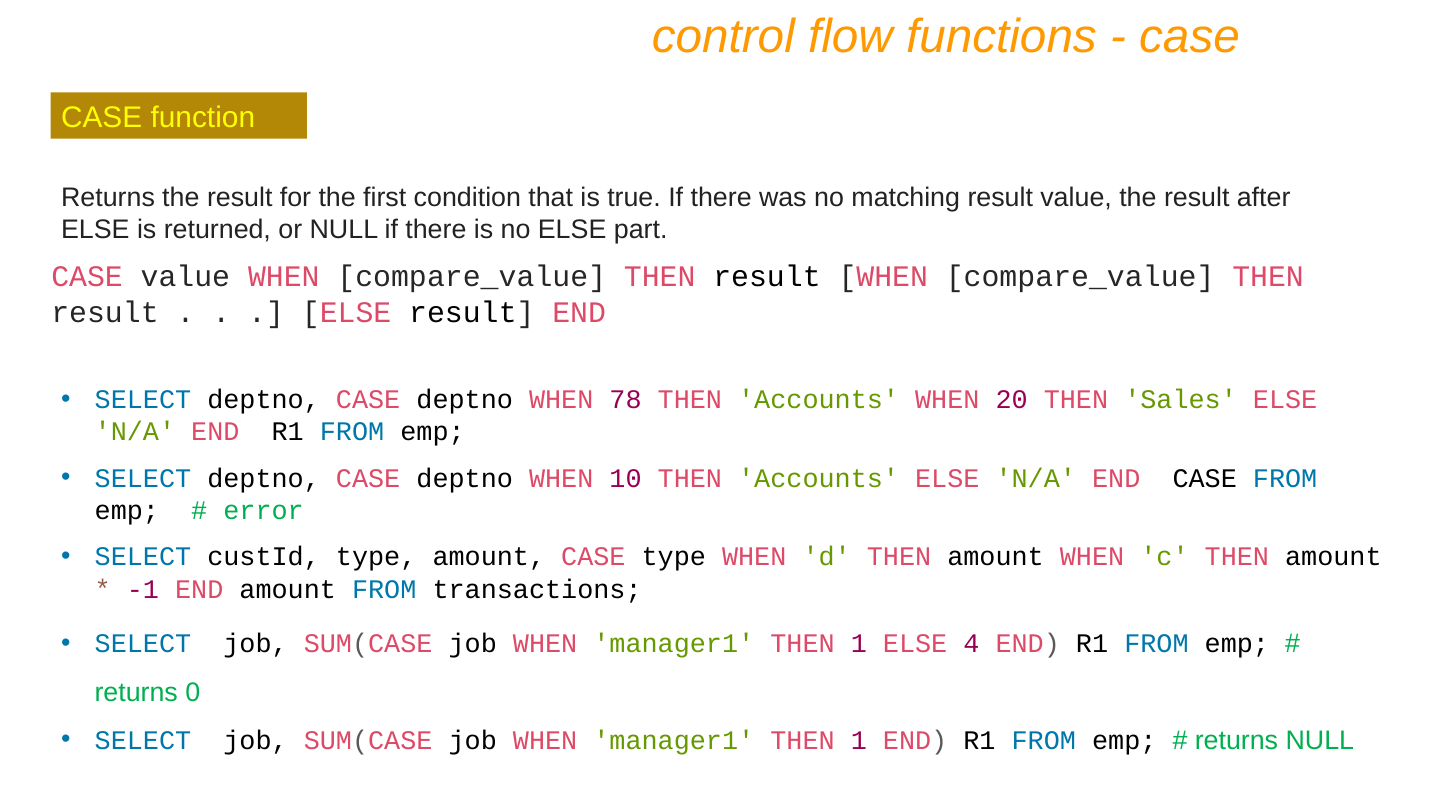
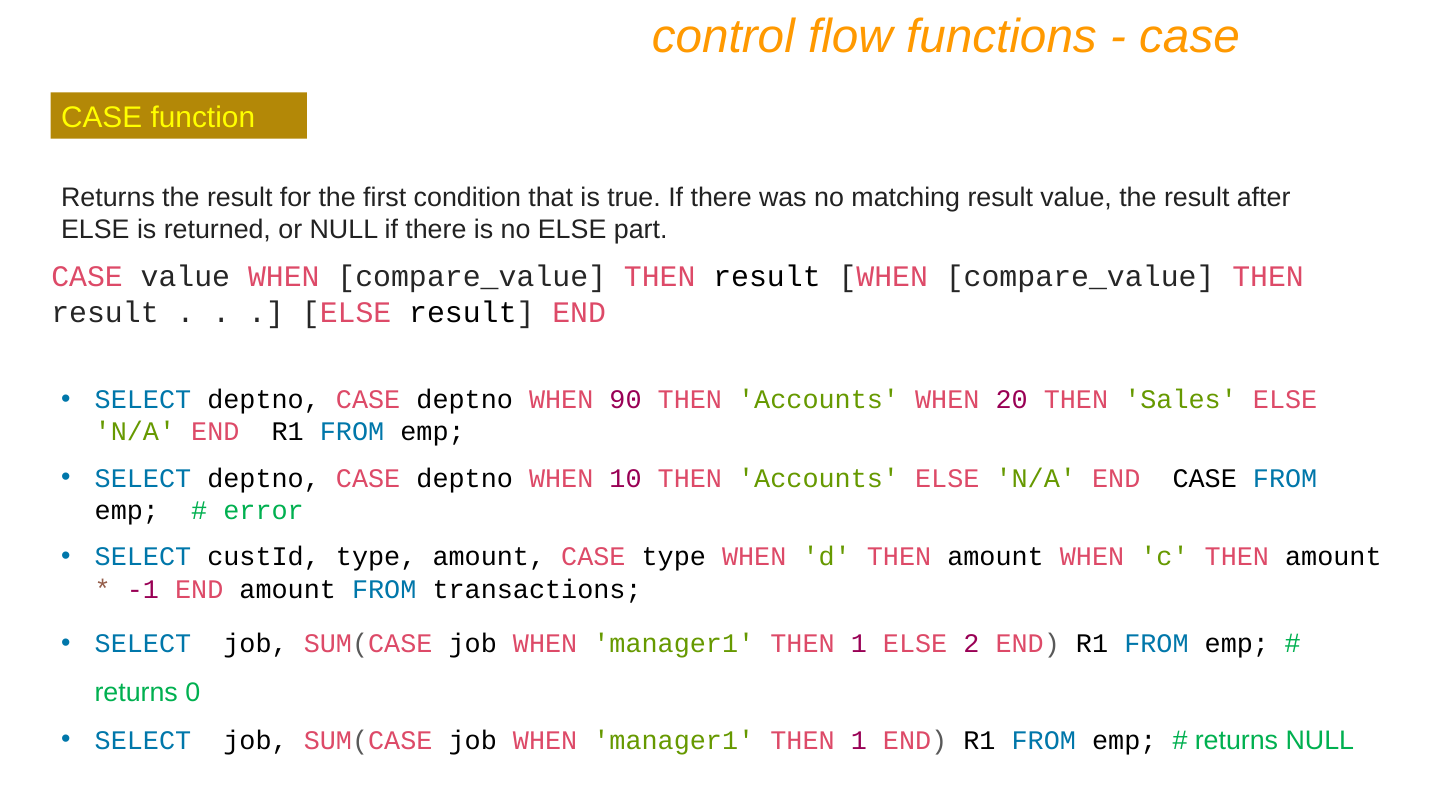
78: 78 -> 90 (626, 400)
4: 4 -> 2 (971, 644)
